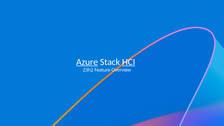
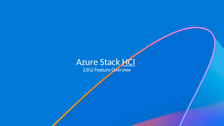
Azure underline: present -> none (87, 62)
